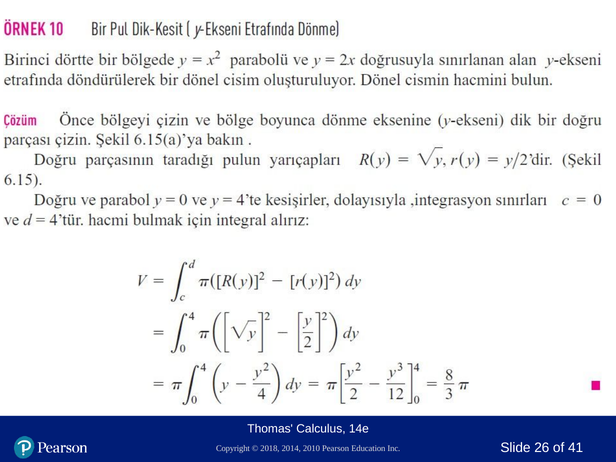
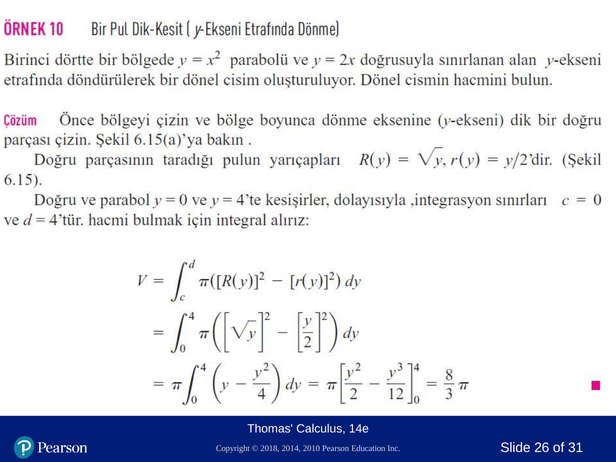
41: 41 -> 31 (576, 448)
